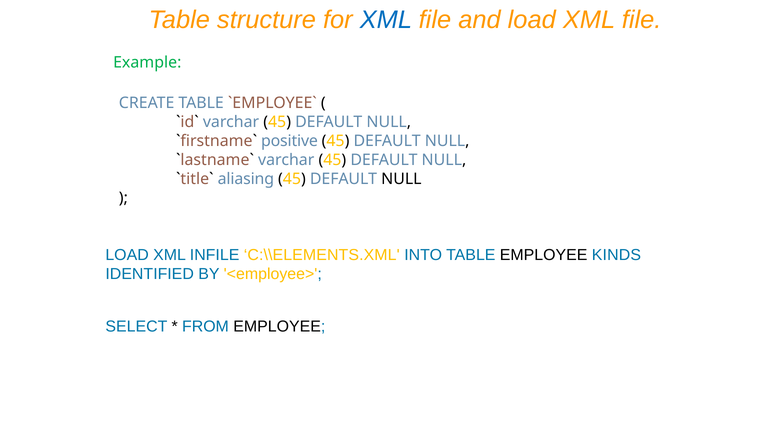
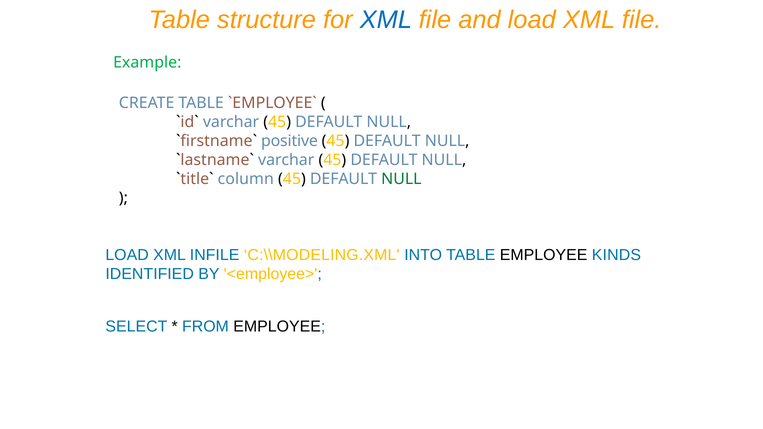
aliasing: aliasing -> column (246, 179)
NULL colour: black -> green (401, 179)
C:\\ELEMENTS.XML: C:\\ELEMENTS.XML -> C:\\MODELING.XML (322, 255)
